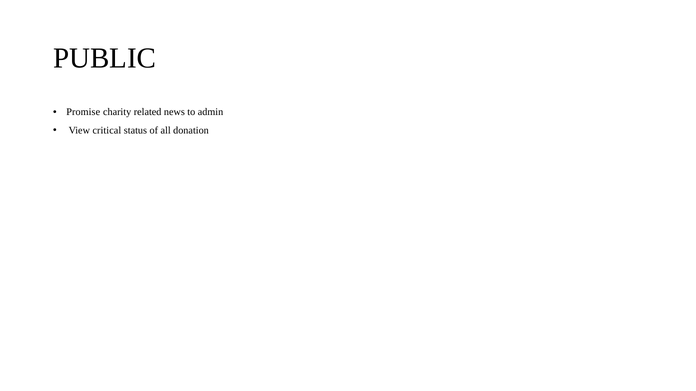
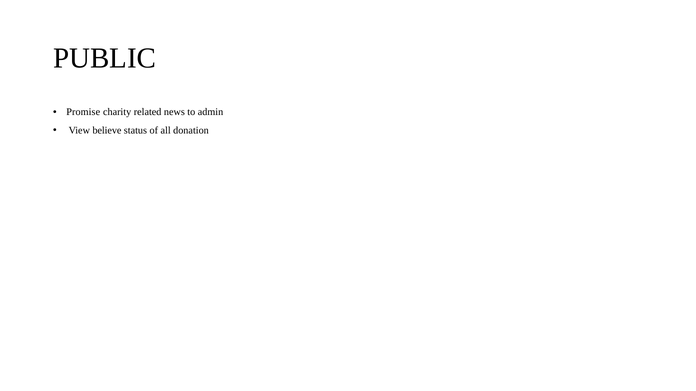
critical: critical -> believe (107, 131)
